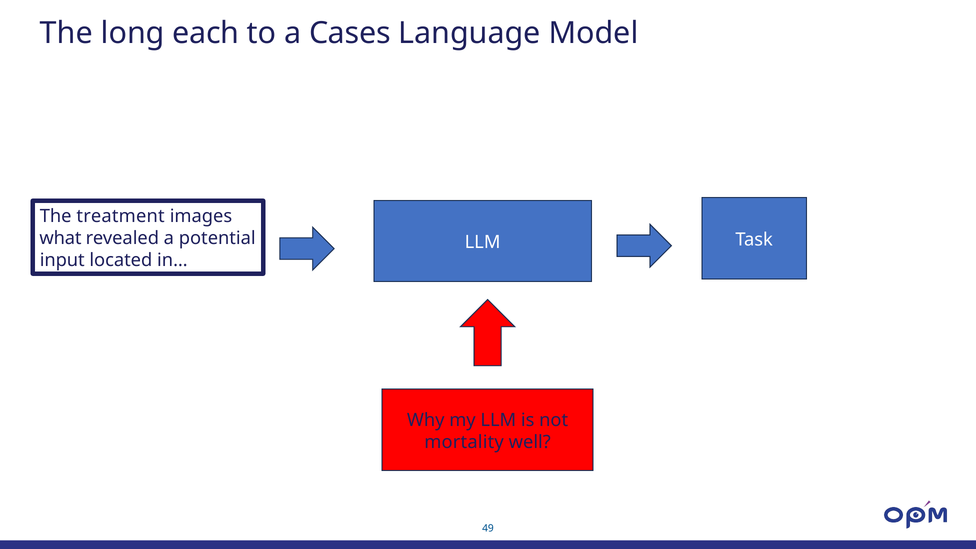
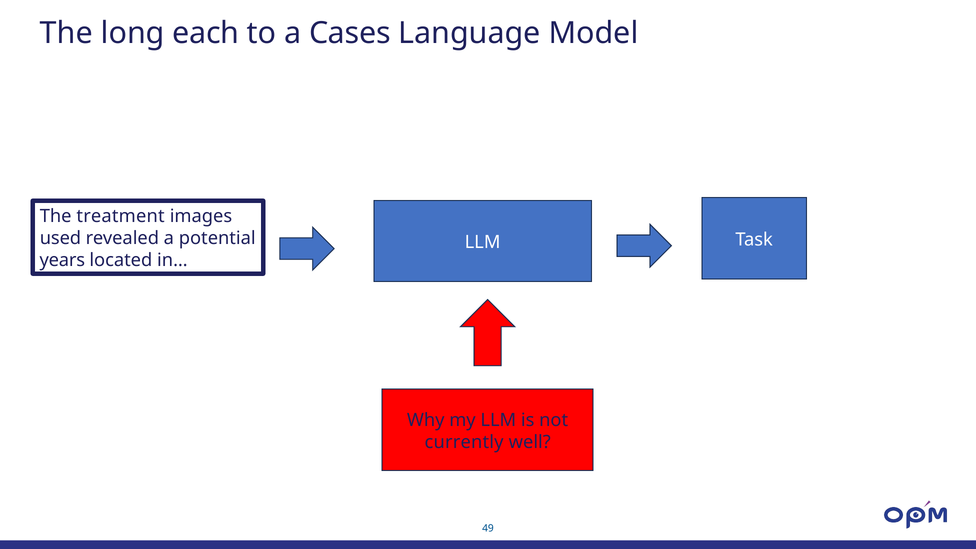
what: what -> used (60, 238)
input: input -> years (62, 260)
mortality: mortality -> currently (464, 442)
